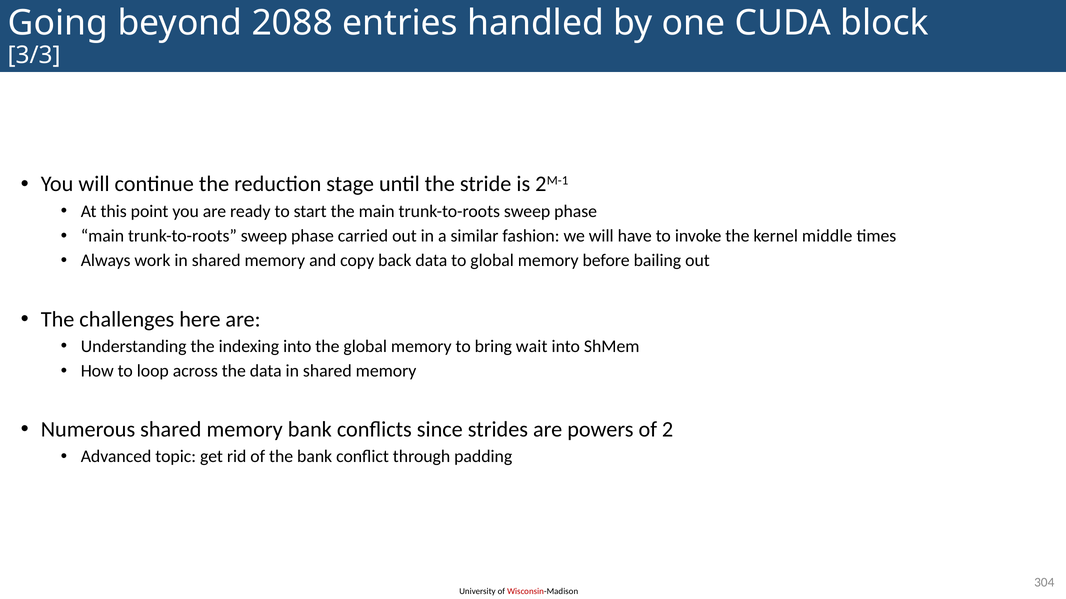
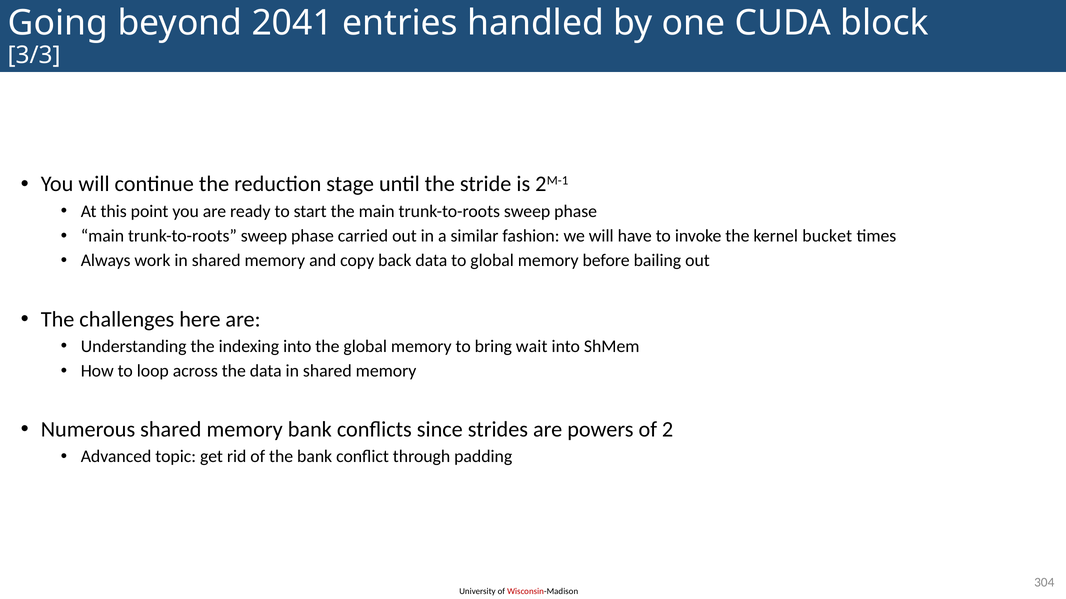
2088: 2088 -> 2041 (292, 23)
middle: middle -> bucket (827, 236)
